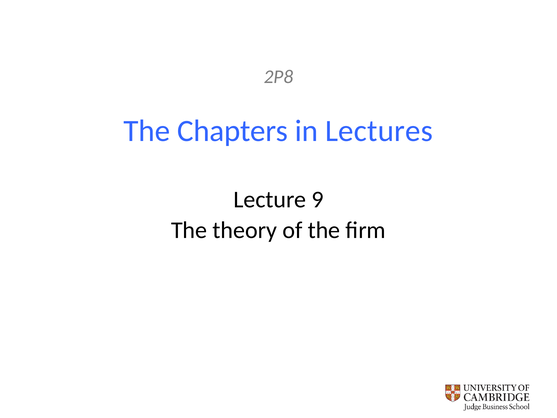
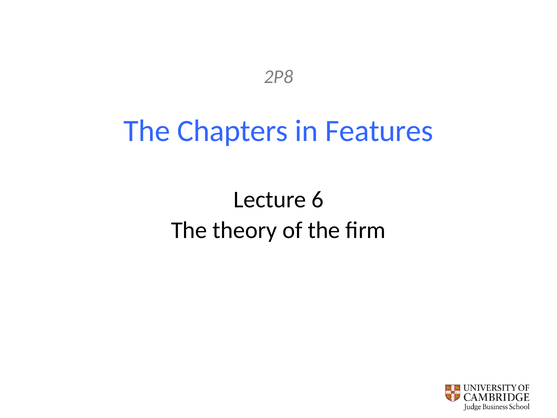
Lectures: Lectures -> Features (379, 131)
9: 9 -> 6 (318, 199)
